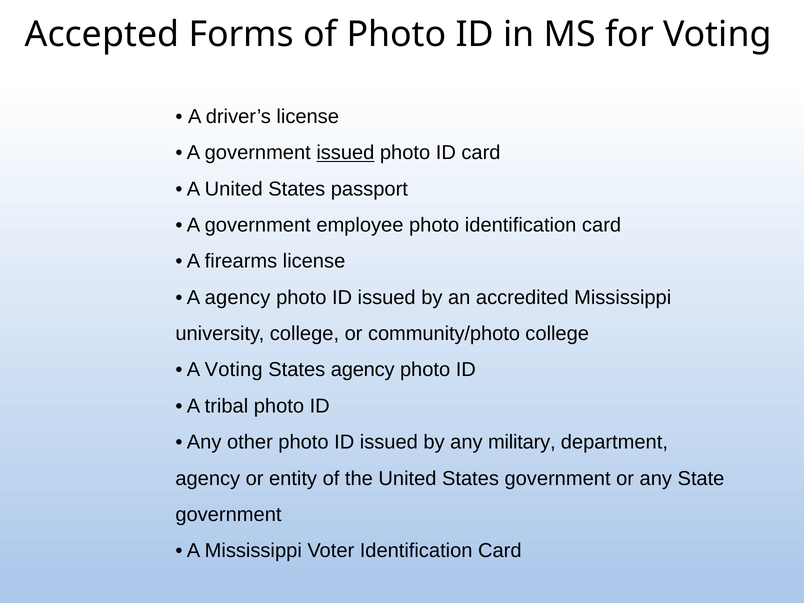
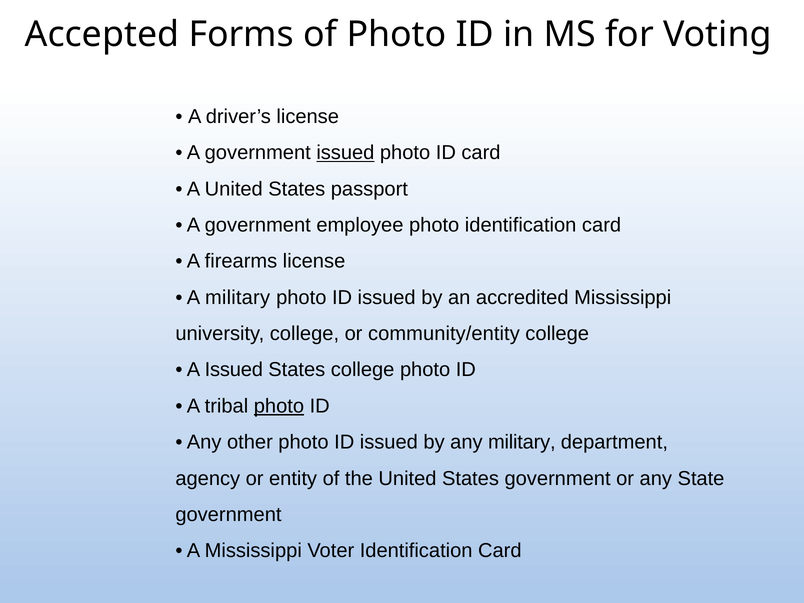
A agency: agency -> military (238, 297)
community/photo: community/photo -> community/entity (444, 334)
A Voting: Voting -> Issued (234, 370)
States agency: agency -> college (363, 370)
photo underline: none -> present (279, 406)
